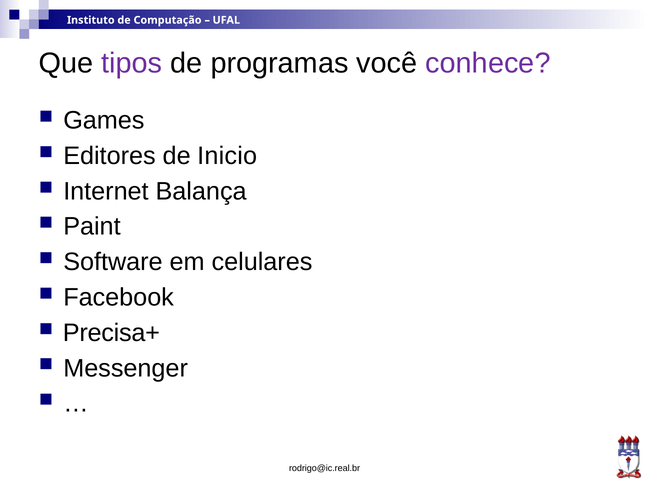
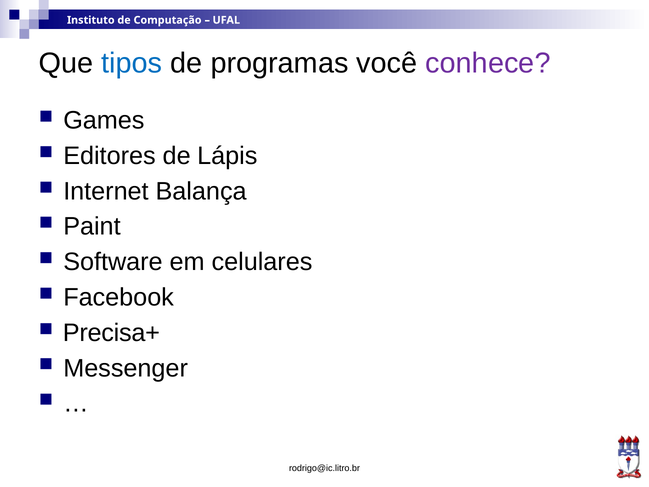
tipos colour: purple -> blue (132, 63)
Inicio: Inicio -> Lápis (227, 156)
rodrigo@ic.real.br: rodrigo@ic.real.br -> rodrigo@ic.litro.br (324, 468)
